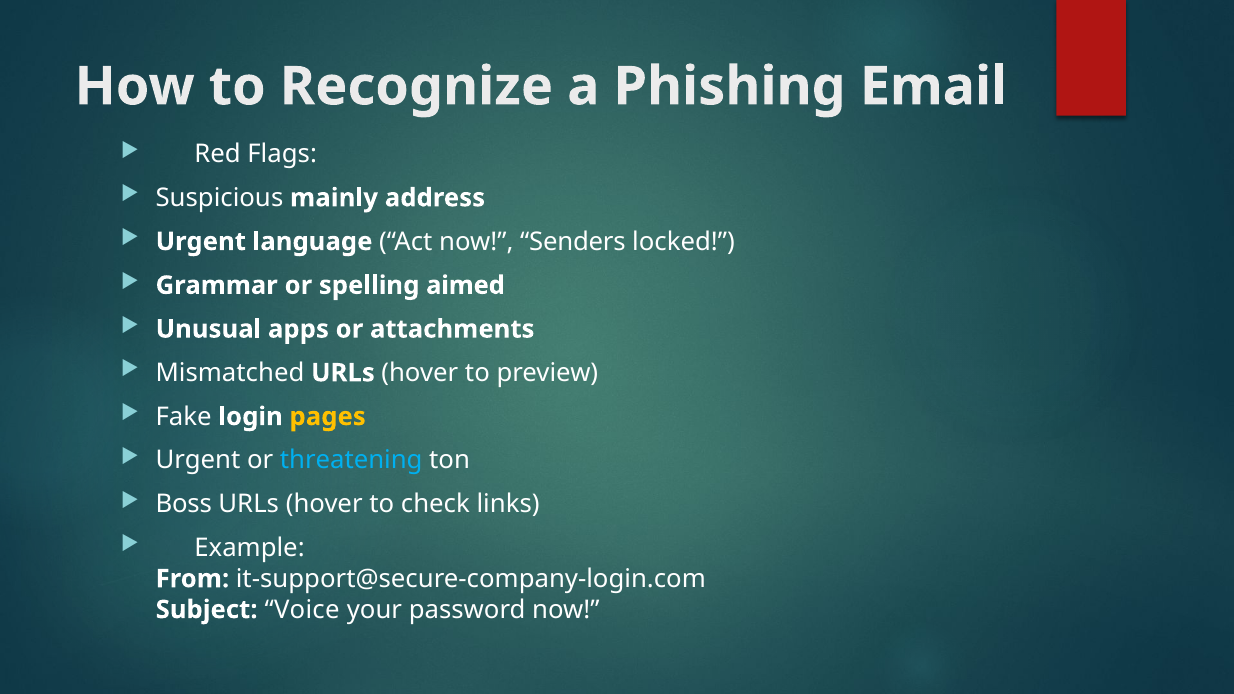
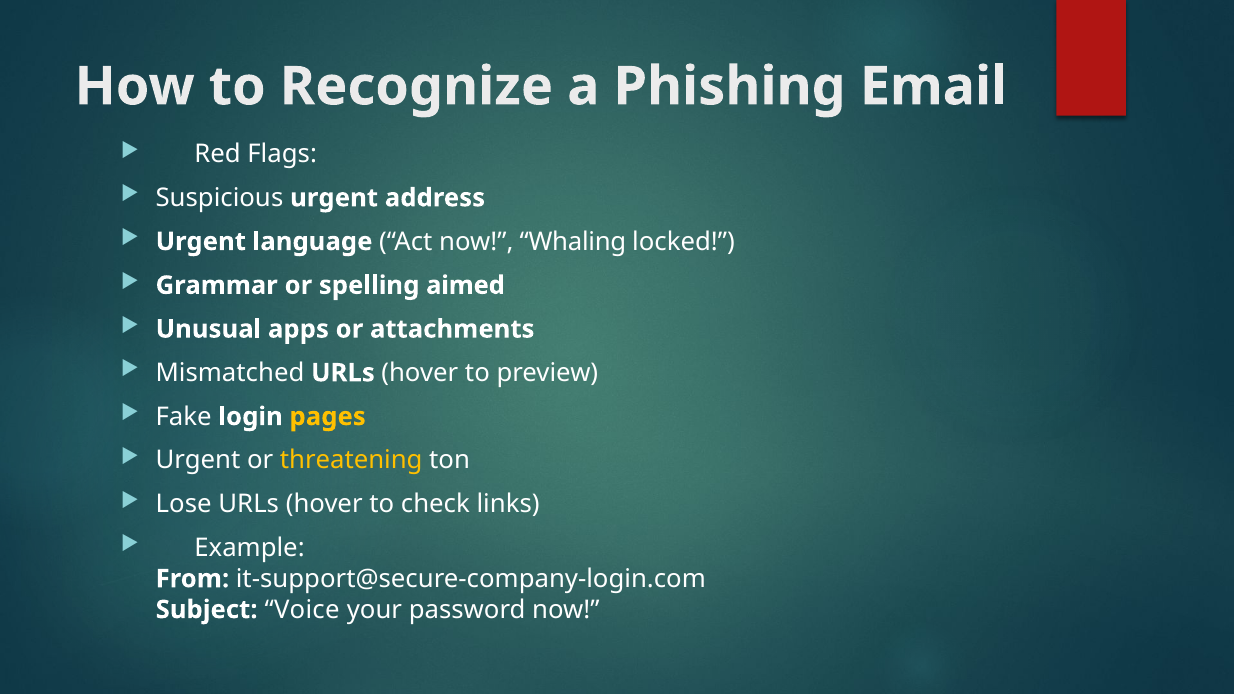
Suspicious mainly: mainly -> urgent (334, 198)
Senders: Senders -> Whaling (573, 242)
threatening colour: light blue -> yellow (351, 460)
Boss: Boss -> Lose (184, 504)
